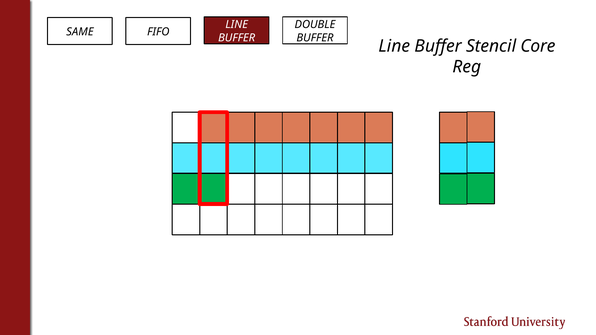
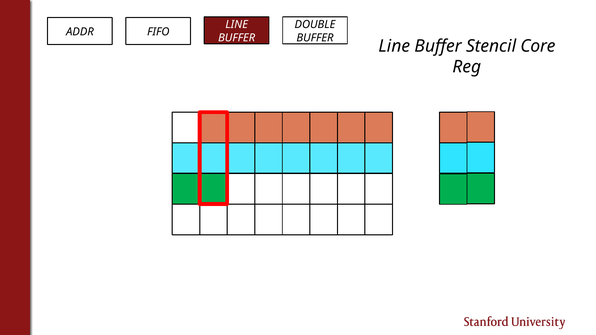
SAME: SAME -> ADDR (80, 32)
